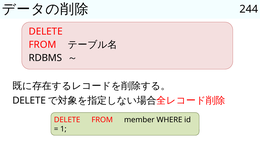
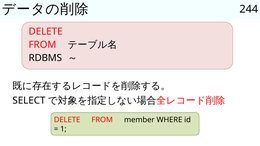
DELETE: DELETE -> SELECT (29, 101)
